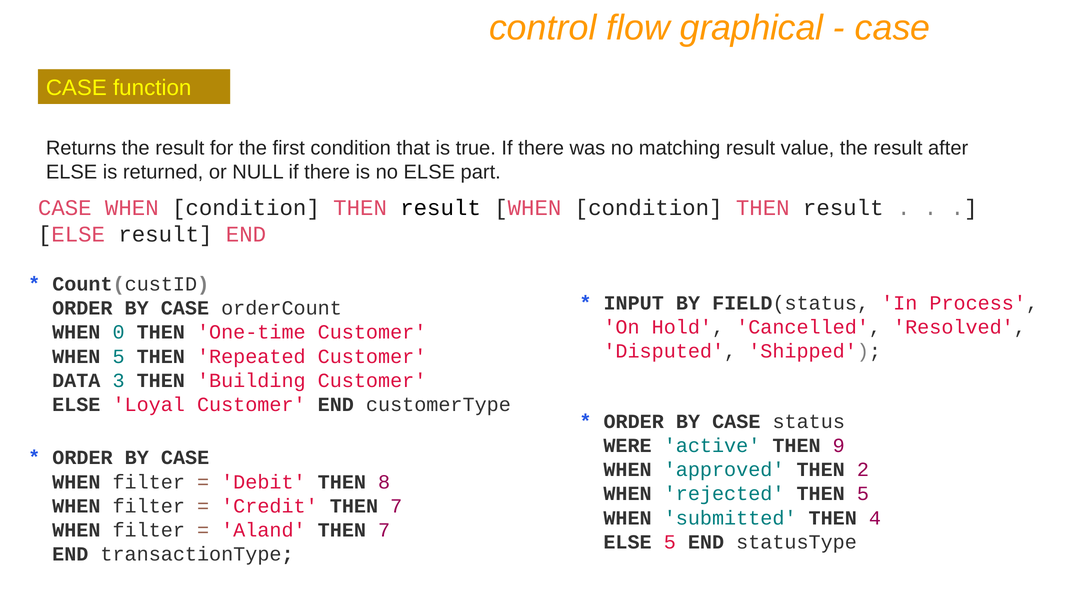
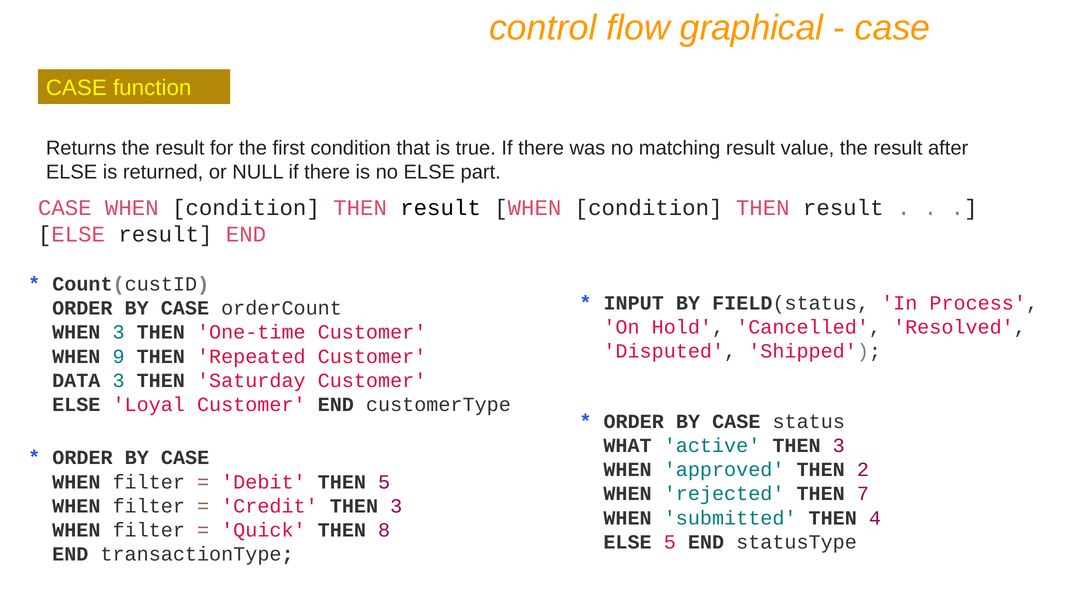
WHEN 0: 0 -> 3 (119, 333)
WHEN 5: 5 -> 9 (119, 357)
Building: Building -> Saturday (251, 381)
WERE: WERE -> WHAT (628, 446)
active THEN 9: 9 -> 3 (839, 446)
THEN 8: 8 -> 5 (384, 482)
THEN 5: 5 -> 7 (863, 494)
Credit THEN 7: 7 -> 3 (396, 507)
Aland: Aland -> Quick (263, 531)
7: 7 -> 8 (384, 531)
